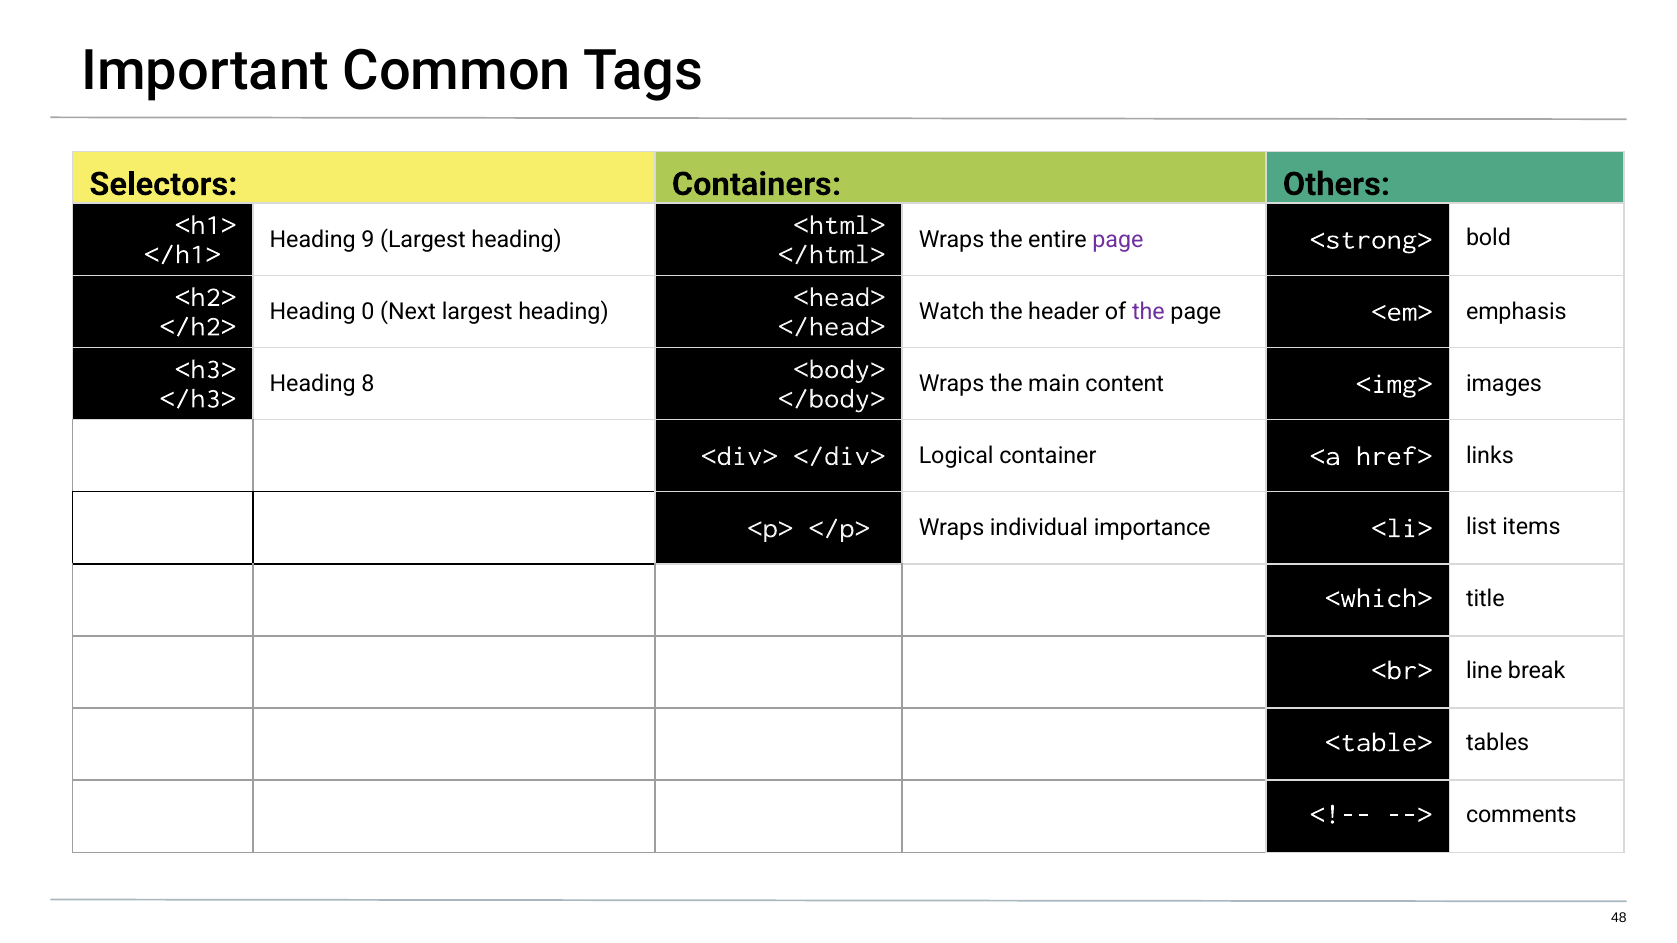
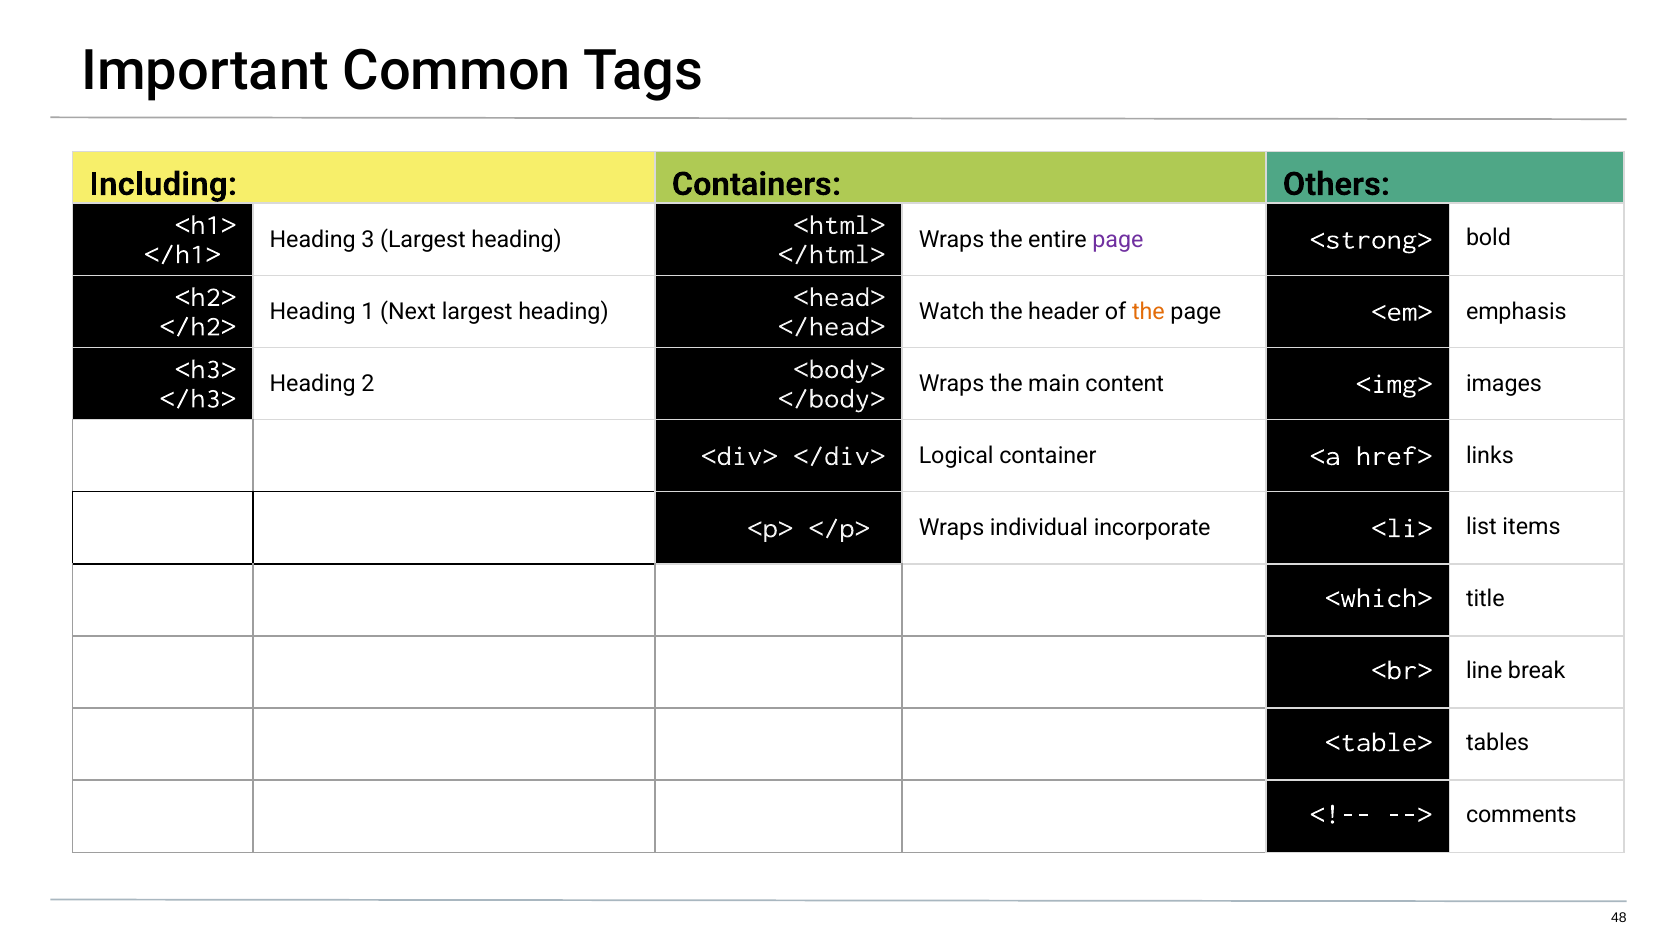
Selectors: Selectors -> Including (163, 184)
9: 9 -> 3 (368, 240)
0: 0 -> 1 (368, 312)
the colour: purple -> orange (1148, 312)
8: 8 -> 2 (368, 384)
importance: importance -> incorporate (1152, 528)
